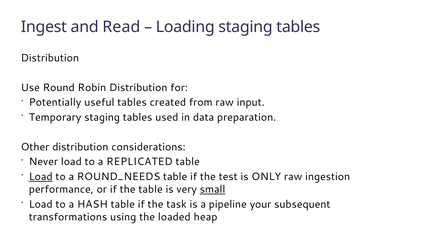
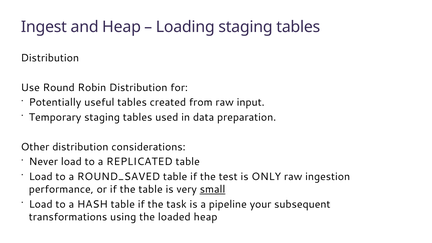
and Read: Read -> Heap (122, 27)
Load underline: present -> none (41, 177)
ROUND_NEEDS: ROUND_NEEDS -> ROUND_SAVED (119, 177)
